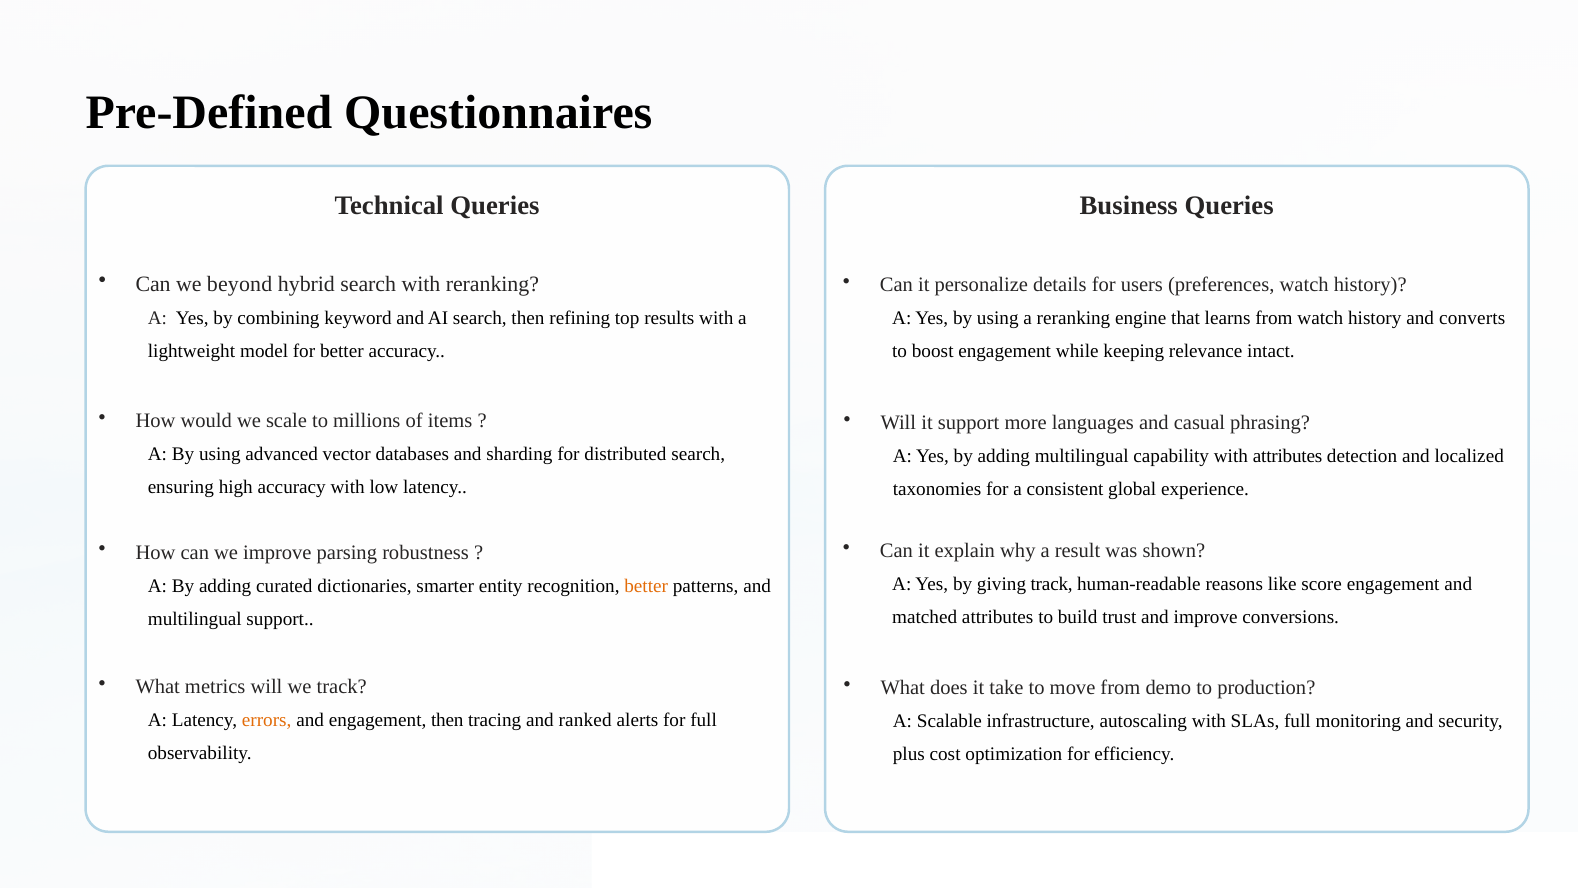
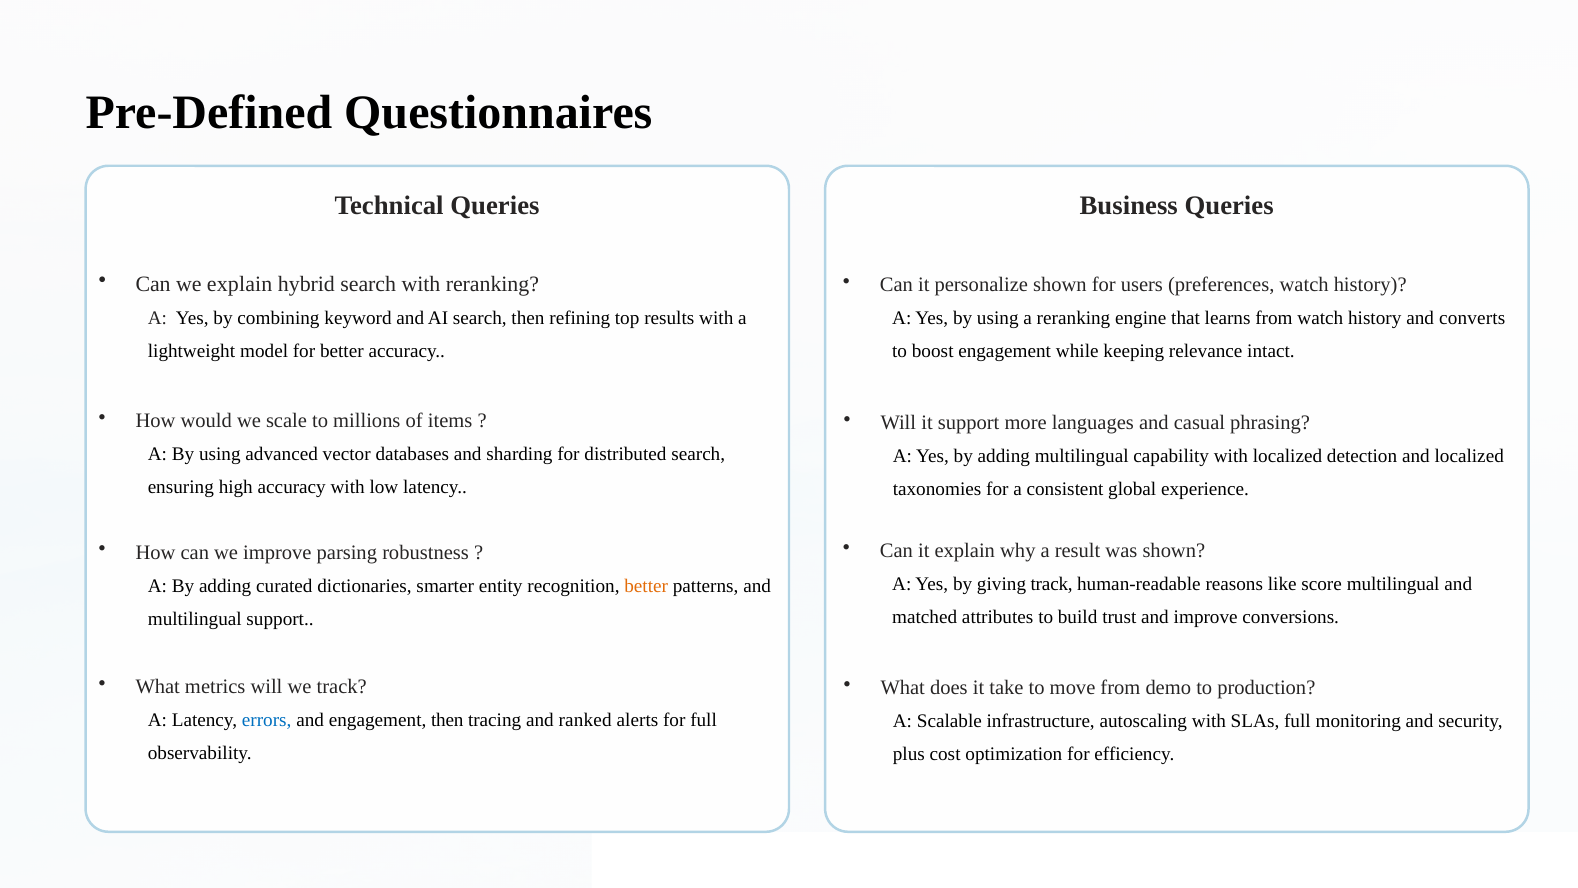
we beyond: beyond -> explain (240, 284)
personalize details: details -> shown (1060, 284)
with attributes: attributes -> localized (1287, 456)
score engagement: engagement -> multilingual (1393, 584)
errors colour: orange -> blue (267, 720)
